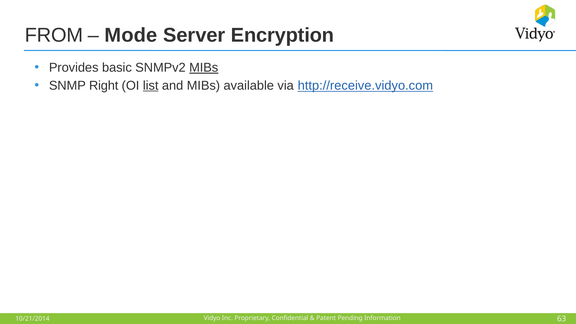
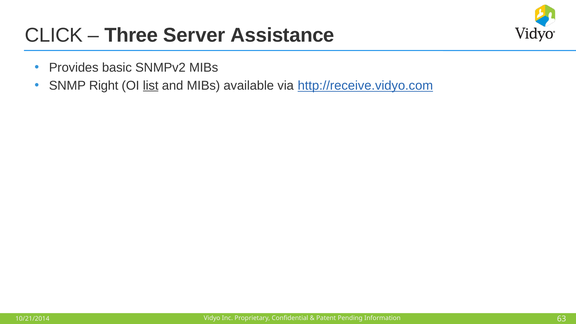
FROM: FROM -> CLICK (54, 35)
Mode: Mode -> Three (131, 35)
Encryption: Encryption -> Assistance (283, 35)
MIBs underline: present -> none (204, 68)
